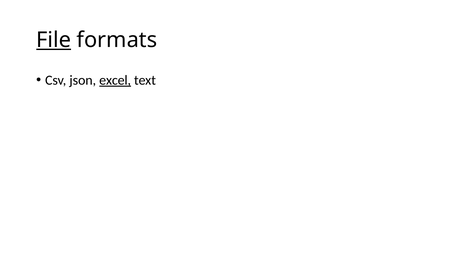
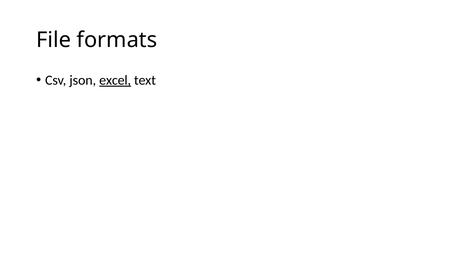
File underline: present -> none (54, 40)
